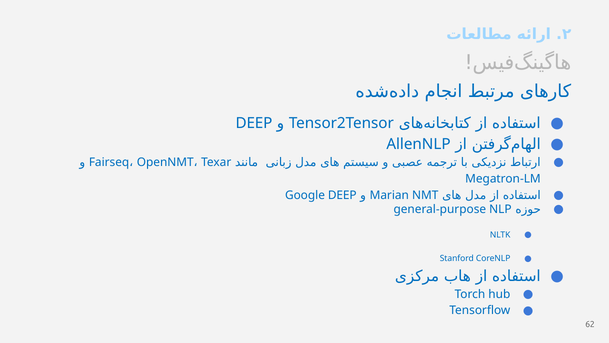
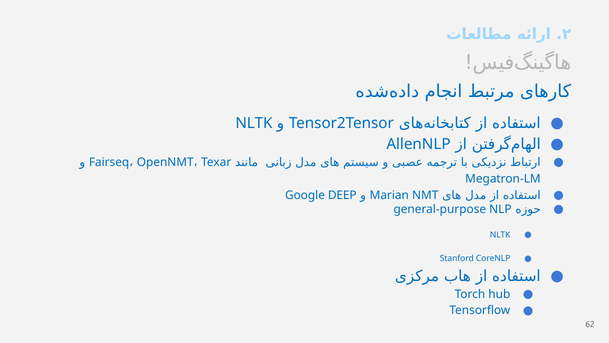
DEEP: DEEP -> NLTK (254, 123)
